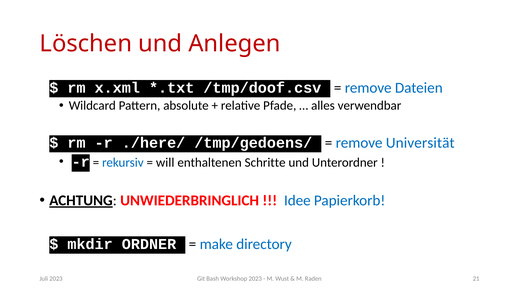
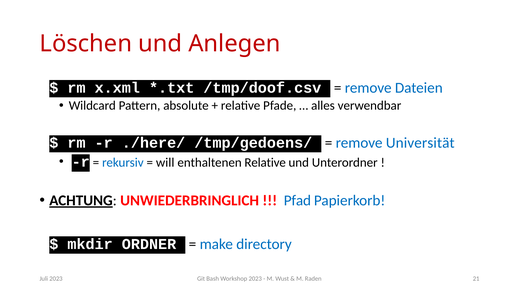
enthaltenen Schritte: Schritte -> Relative (265, 163)
Idee: Idee -> Pfad (297, 200)
